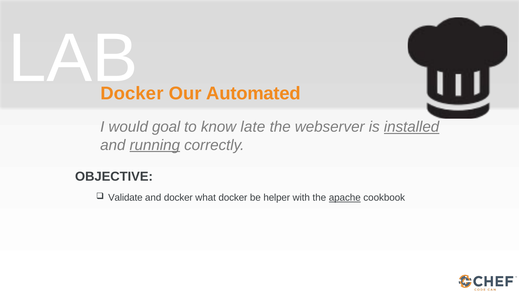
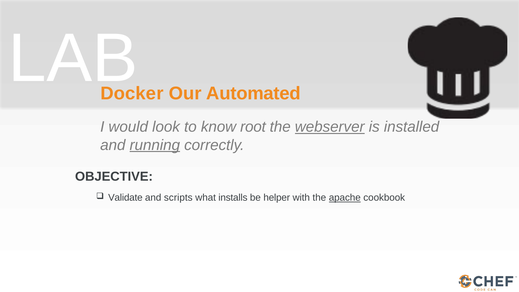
goal: goal -> look (166, 127)
late: late -> root (253, 127)
webserver underline: none -> present (330, 127)
installed underline: present -> none (412, 127)
and docker: docker -> scripts (178, 198)
what docker: docker -> installs (233, 198)
